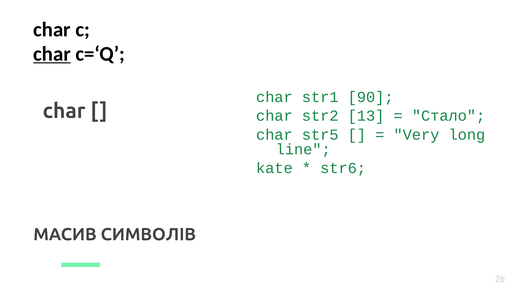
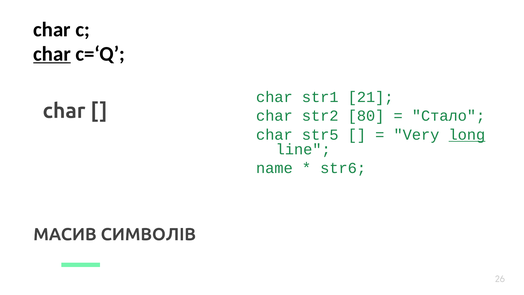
90: 90 -> 21 (371, 97)
13: 13 -> 80 (366, 116)
long underline: none -> present (467, 135)
kate: kate -> name (274, 168)
